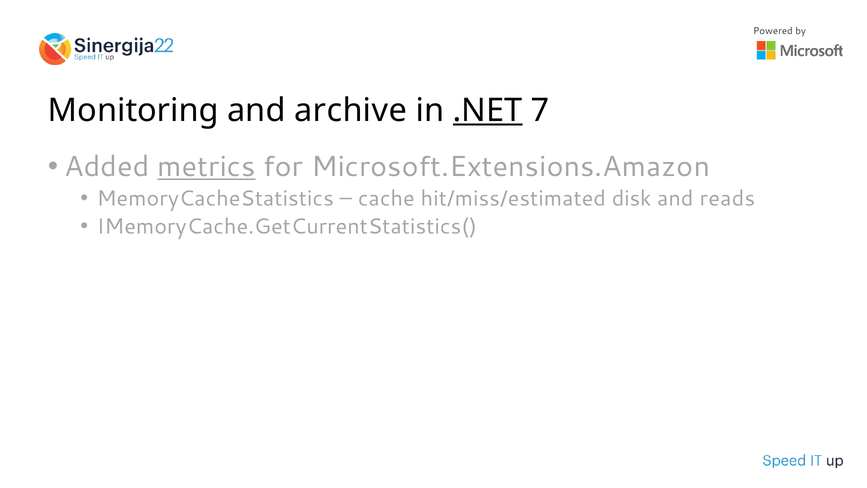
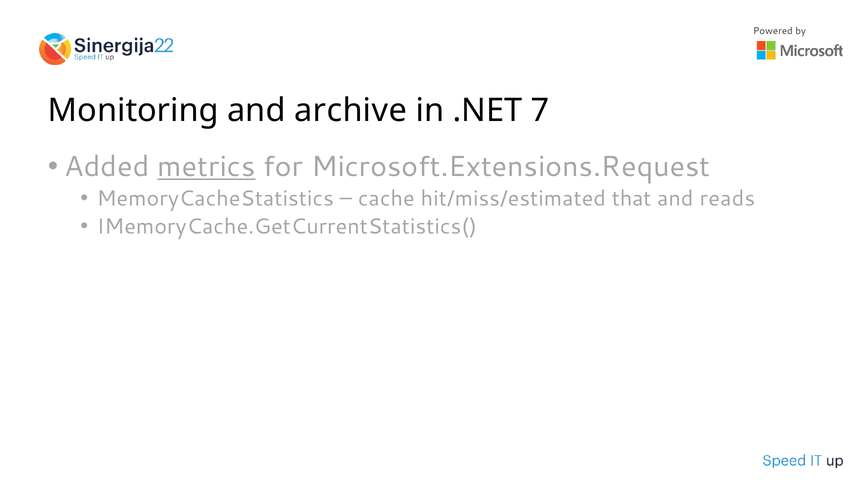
.NET underline: present -> none (488, 110)
Microsoft.Extensions.Amazon: Microsoft.Extensions.Amazon -> Microsoft.Extensions.Request (511, 167)
disk: disk -> that (632, 198)
